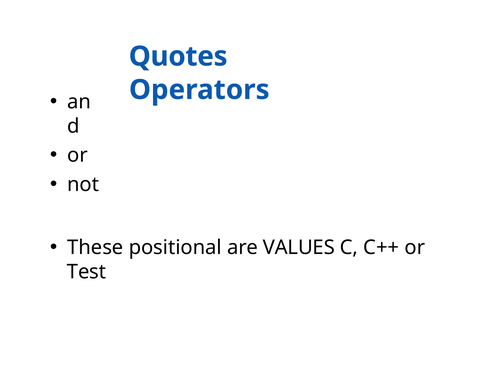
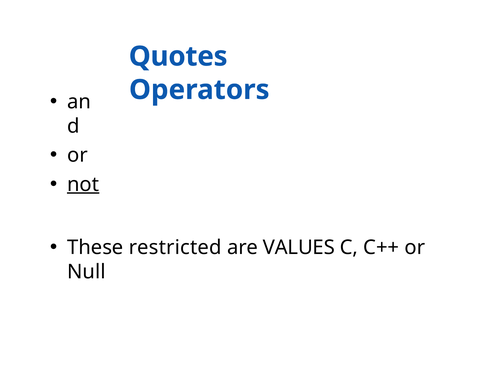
not underline: none -> present (83, 184)
positional: positional -> restricted (175, 248)
Test: Test -> Null (86, 272)
